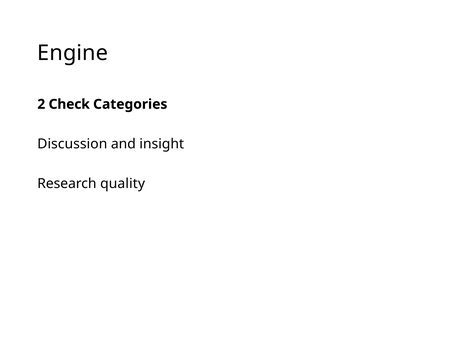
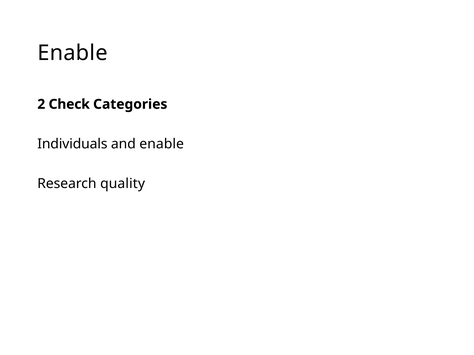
Engine: Engine -> Enable (73, 53)
Discussion: Discussion -> Individuals (72, 144)
and insight: insight -> enable (162, 144)
